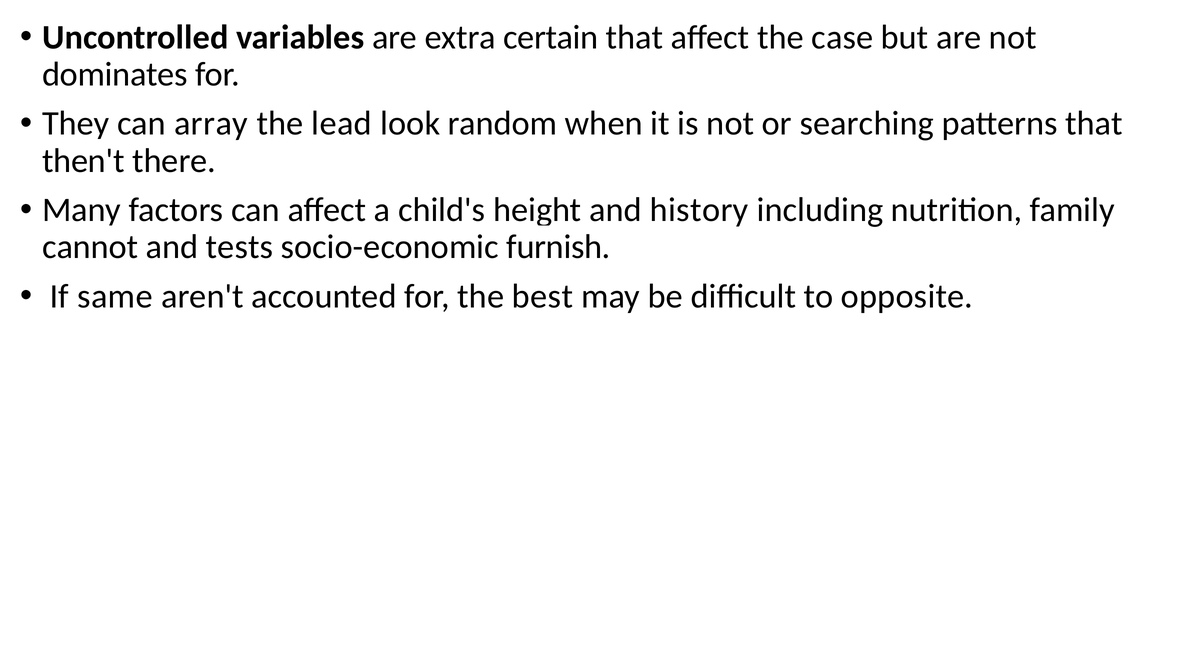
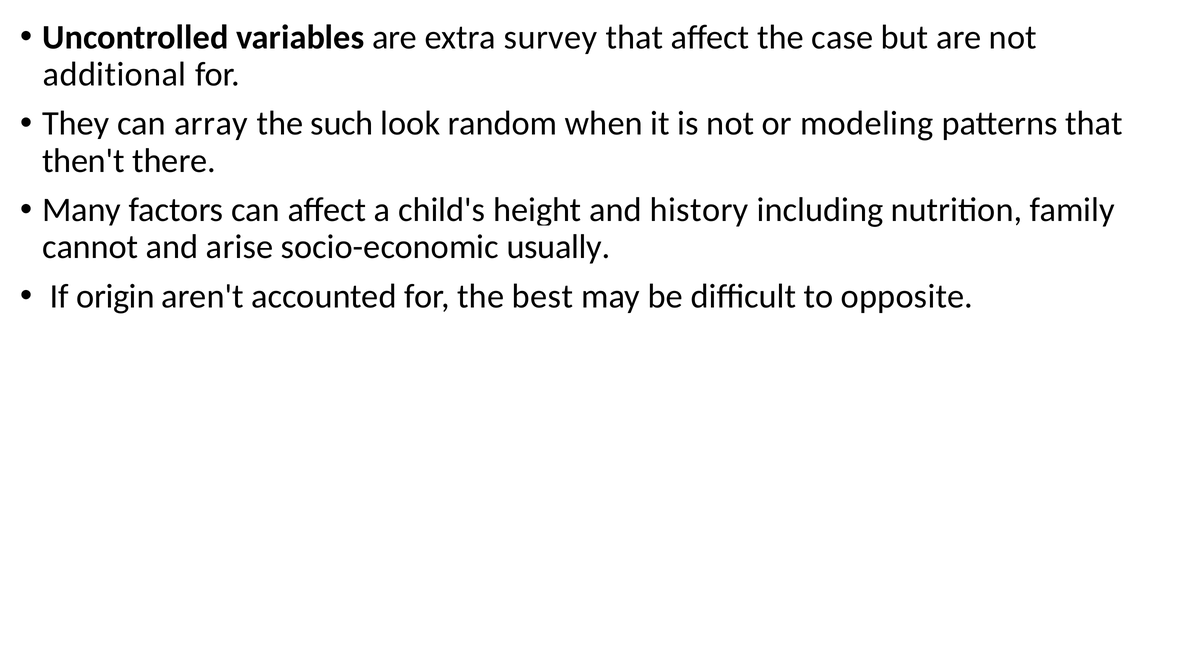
certain: certain -> survey (550, 37)
dominates: dominates -> additional (115, 74)
lead: lead -> such (342, 124)
searching: searching -> modeling (867, 124)
tests: tests -> arise (240, 247)
furnish: furnish -> usually (558, 247)
same: same -> origin (115, 297)
